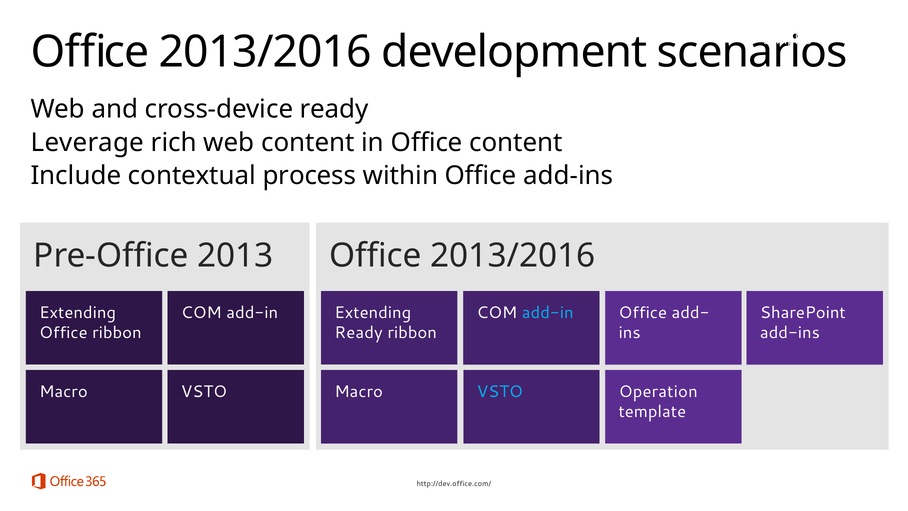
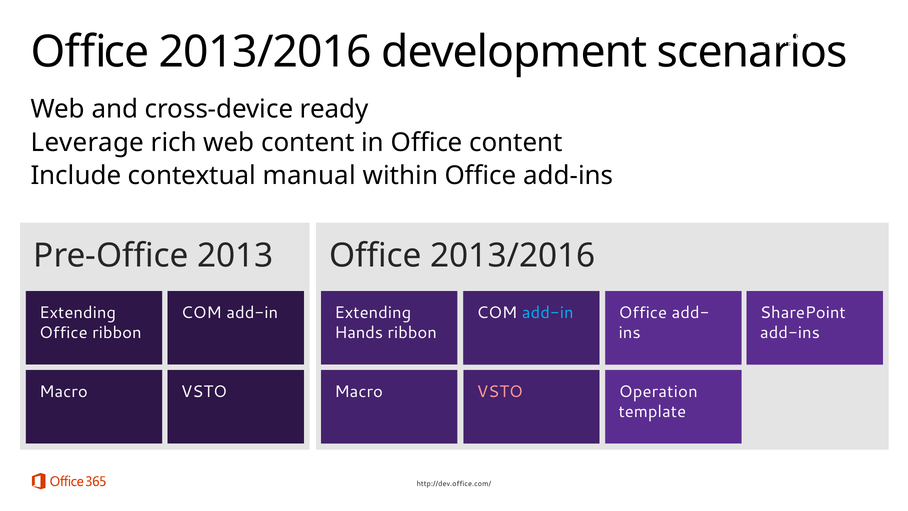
process: process -> manual (309, 176)
Ready: Ready -> Hands (359, 333)
VSTO colour: light blue -> pink (500, 392)
